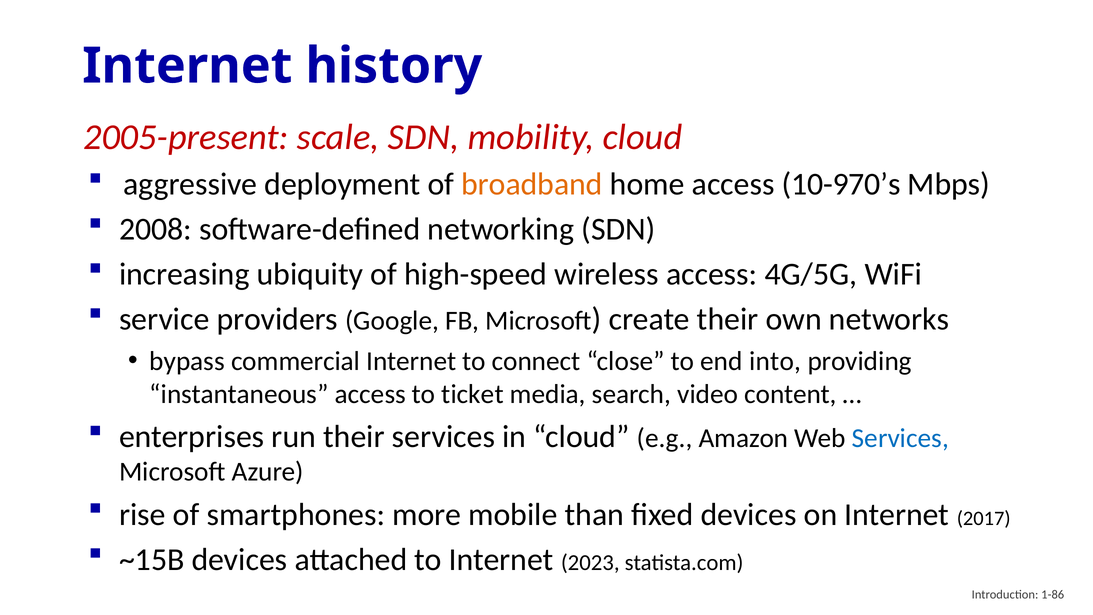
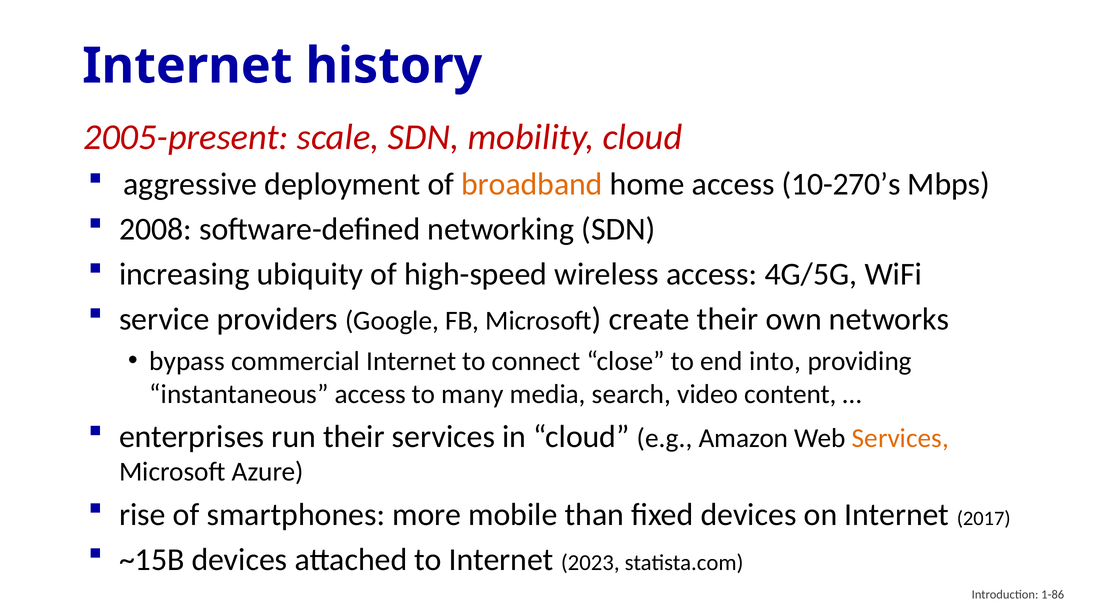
10-970’s: 10-970’s -> 10-270’s (841, 184)
ticket: ticket -> many (473, 394)
Services colour: blue -> orange (900, 438)
